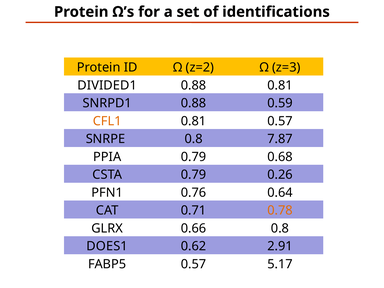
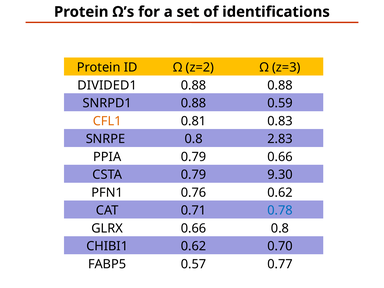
0.88 0.81: 0.81 -> 0.88 (280, 85)
0.81 0.57: 0.57 -> 0.83 (280, 121)
7.87: 7.87 -> 2.83 (280, 139)
0.79 0.68: 0.68 -> 0.66 (280, 157)
0.26: 0.26 -> 9.30 (280, 175)
0.76 0.64: 0.64 -> 0.62 (280, 193)
0.78 colour: orange -> blue (280, 210)
DOES1: DOES1 -> CHIBI1 (107, 246)
2.91: 2.91 -> 0.70 (280, 246)
5.17: 5.17 -> 0.77 (280, 264)
